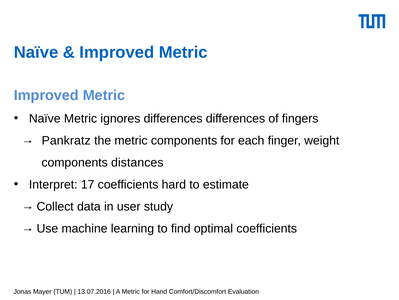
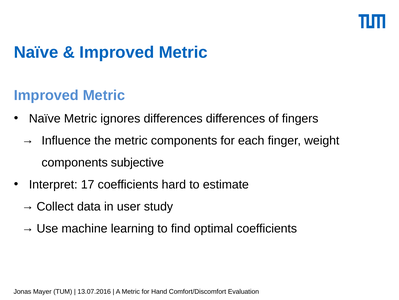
Pankratz: Pankratz -> Influence (66, 140)
distances: distances -> subjective (137, 162)
